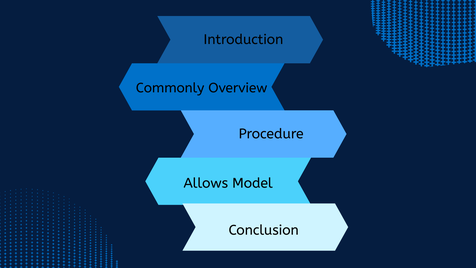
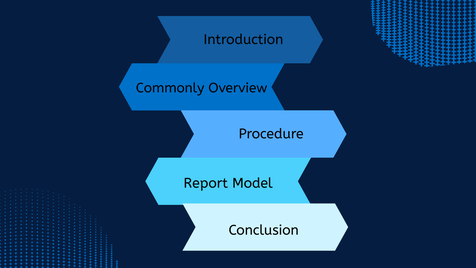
Allows: Allows -> Report (206, 183)
